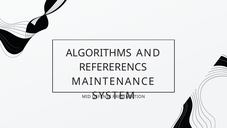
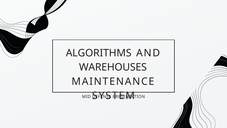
REFERERENCS: REFERERENCS -> WAREHOUSES (113, 67)
